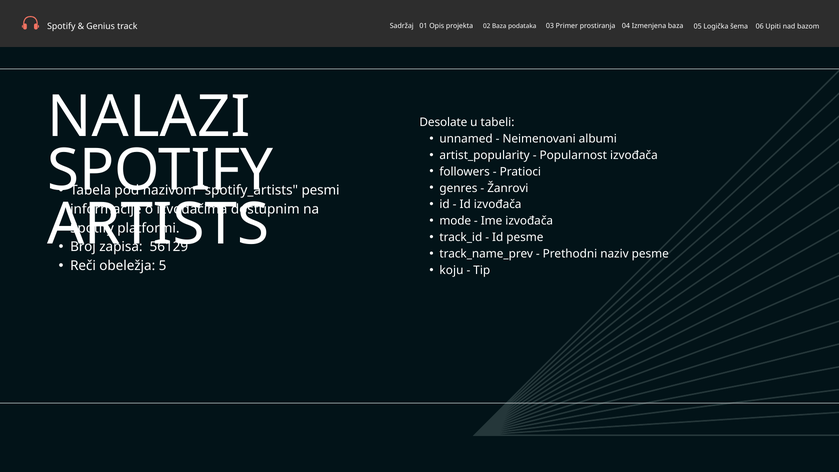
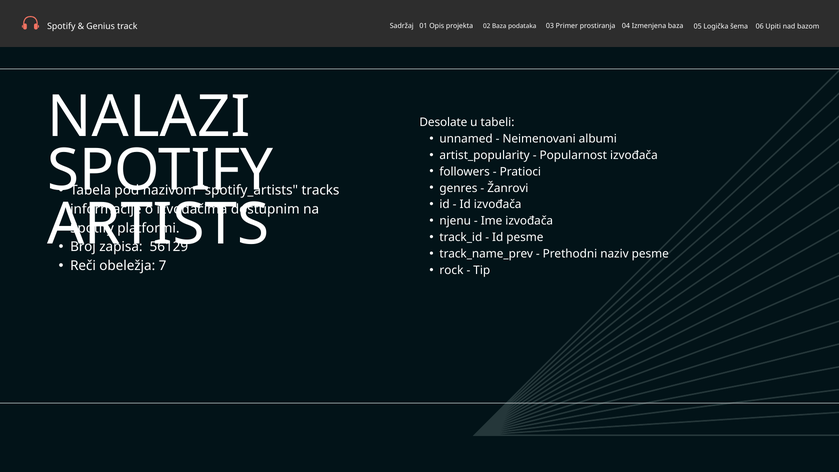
pesmi: pesmi -> tracks (320, 190)
mode: mode -> njenu (455, 221)
5: 5 -> 7 (163, 266)
koju: koju -> rock (451, 270)
